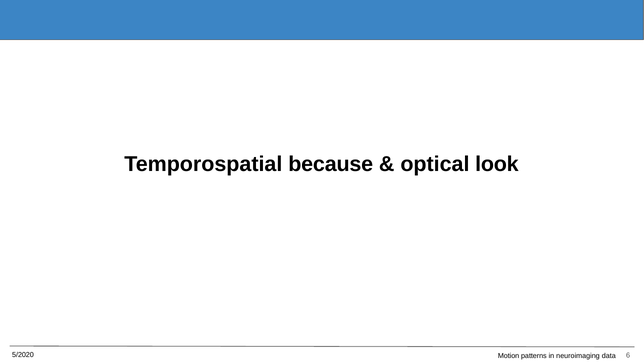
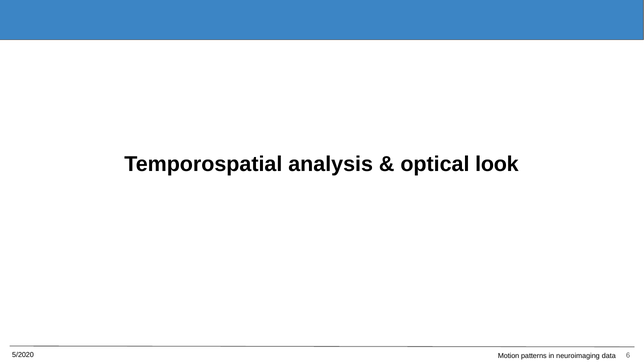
because: because -> analysis (331, 164)
